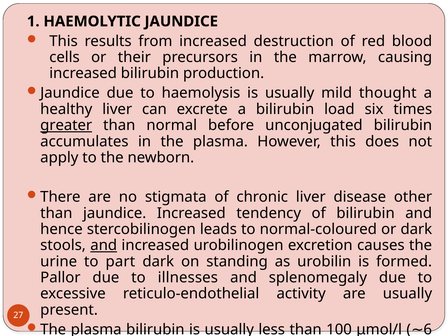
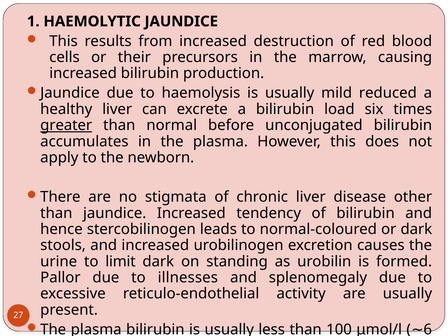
thought: thought -> reduced (388, 93)
and underline: present -> none (104, 245)
part: part -> limit (121, 261)
